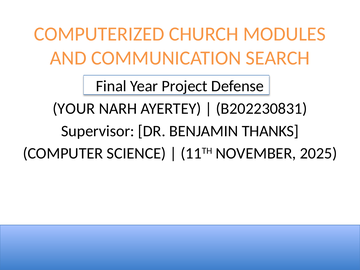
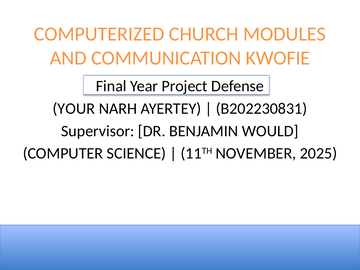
SEARCH: SEARCH -> KWOFIE (278, 58)
THANKS: THANKS -> WOULD (270, 131)
